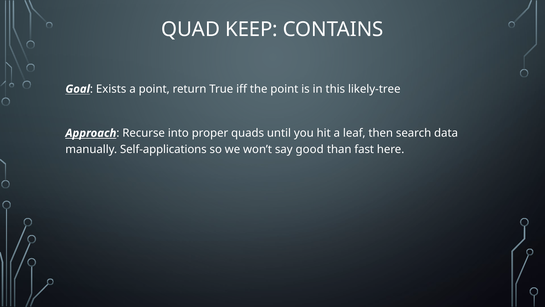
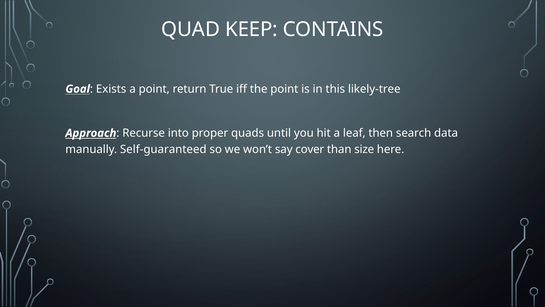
Self-applications: Self-applications -> Self-guaranteed (163, 149)
good: good -> cover (310, 149)
fast: fast -> size (364, 149)
